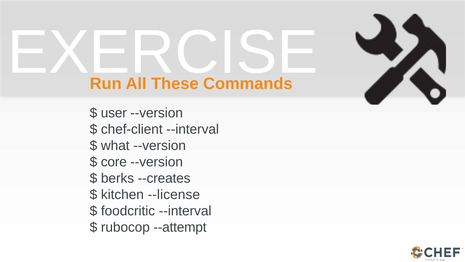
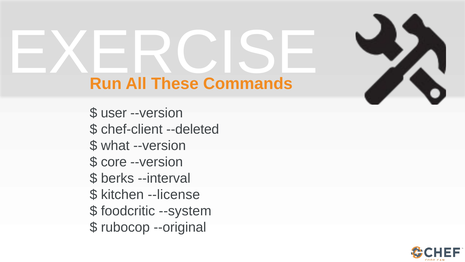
chef-client --interval: --interval -> --deleted (193, 129)
--creates: --creates -> --interval (164, 178)
foodcritic --interval: --interval -> --system (185, 211)
--attempt: --attempt -> --original (180, 227)
